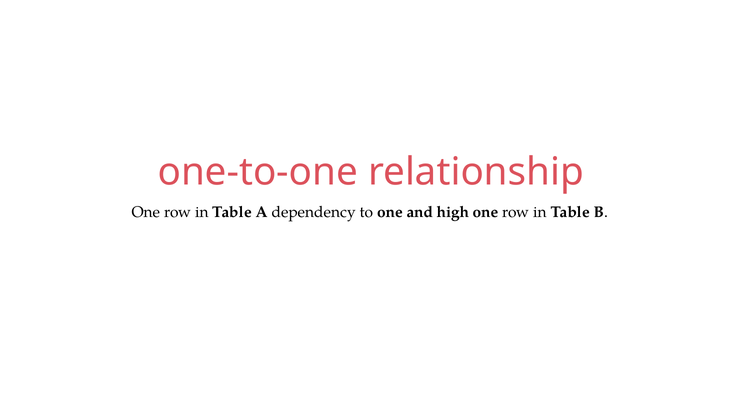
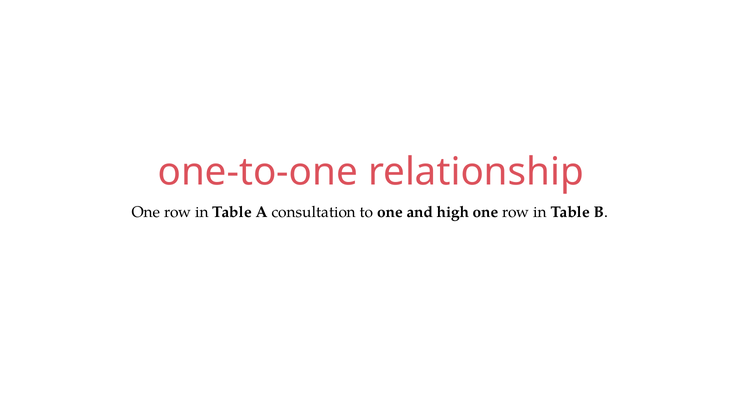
dependency: dependency -> consultation (314, 213)
